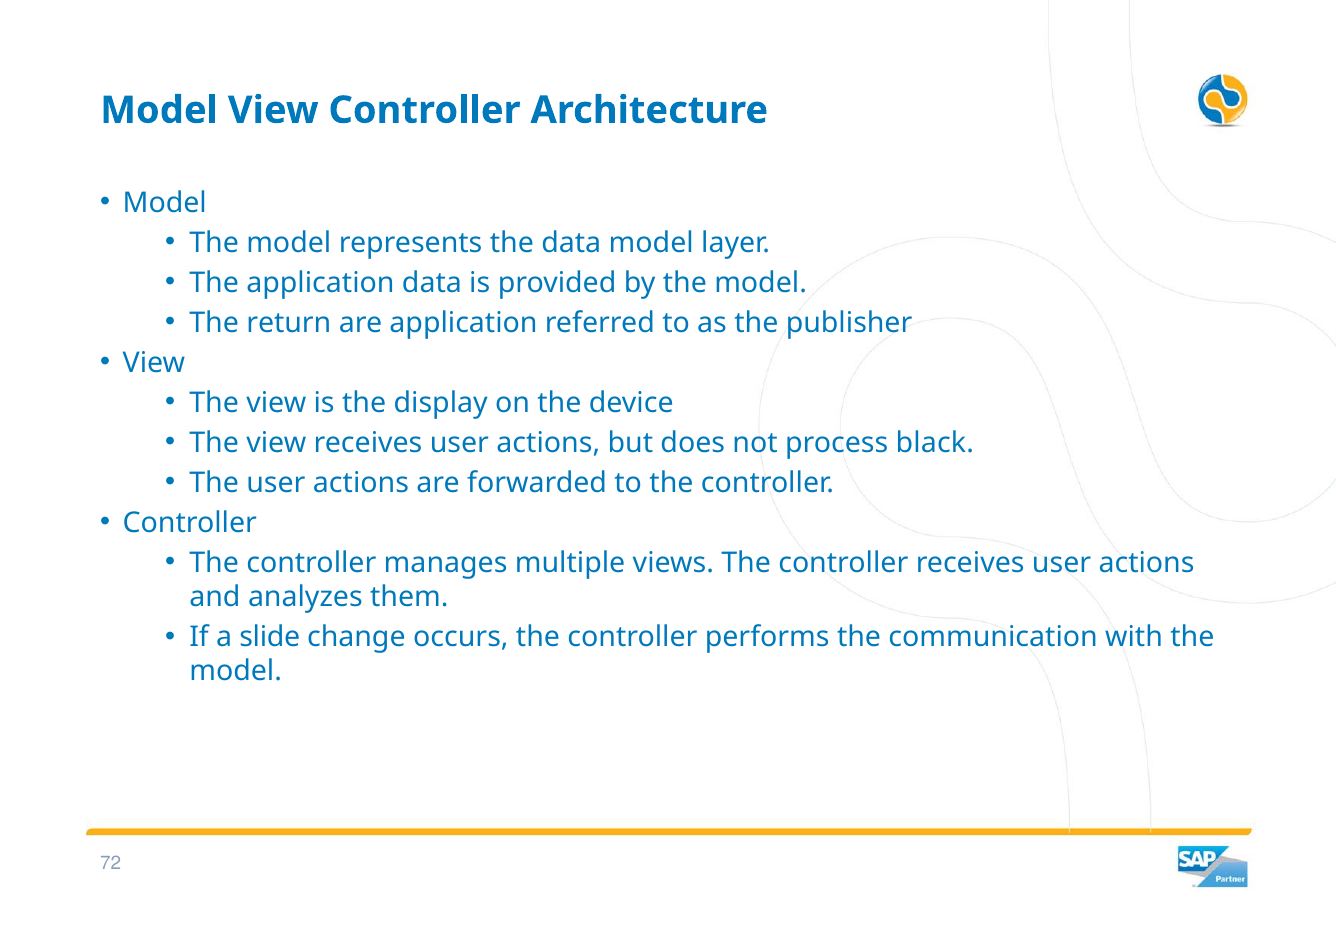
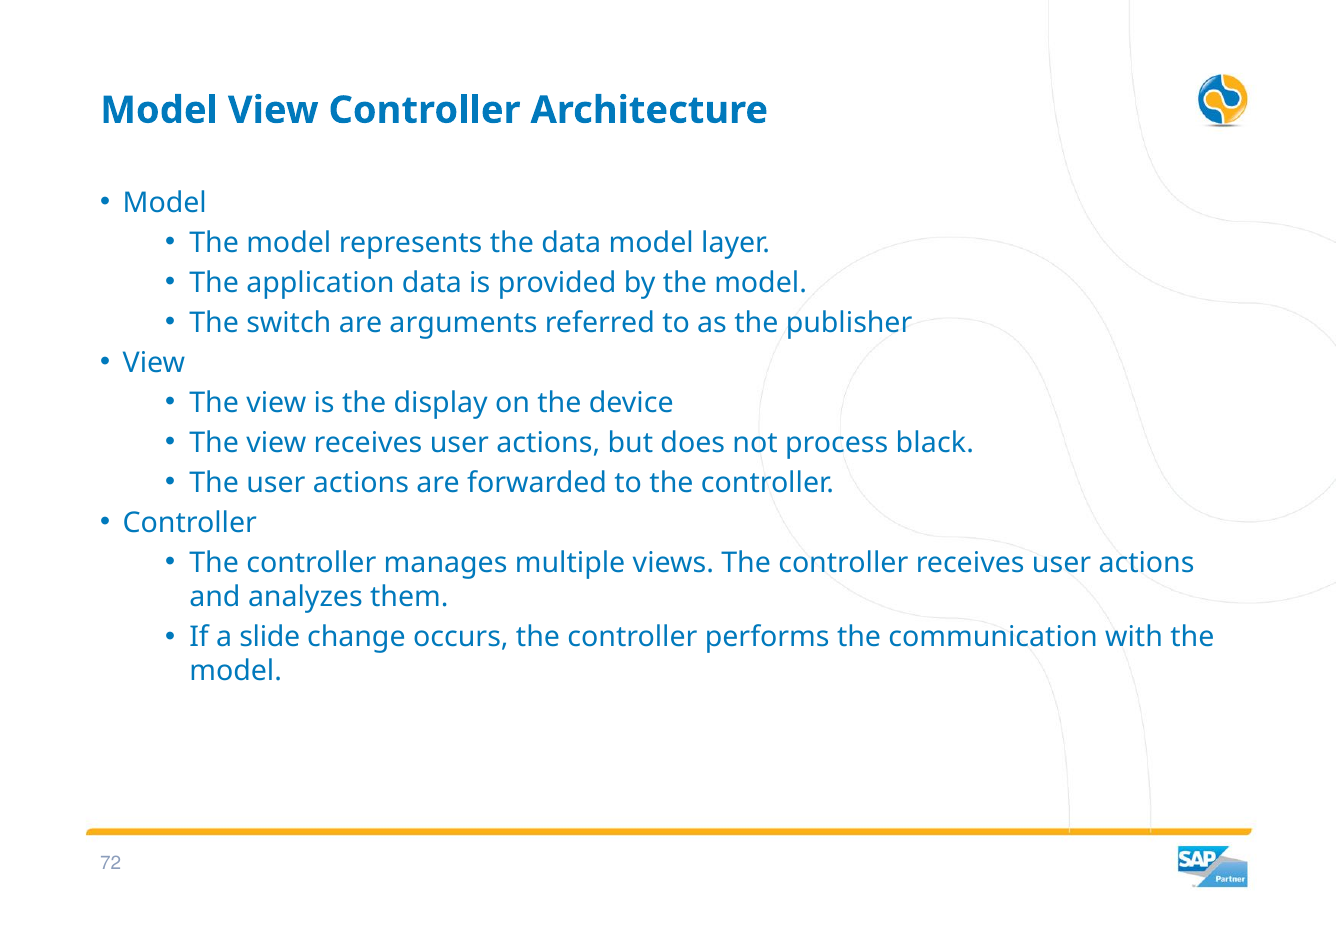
return: return -> switch (289, 323)
are application: application -> arguments (463, 323)
